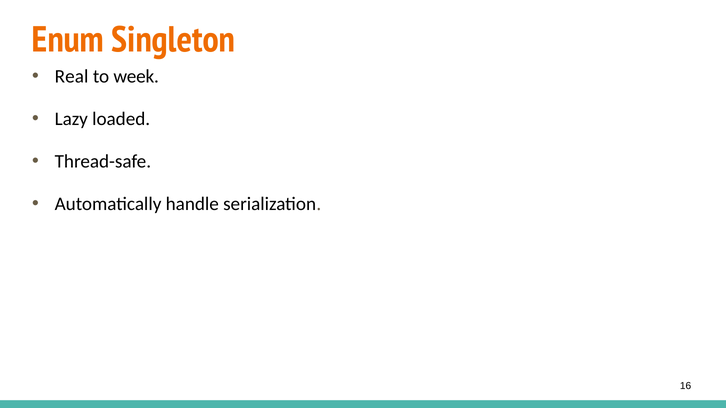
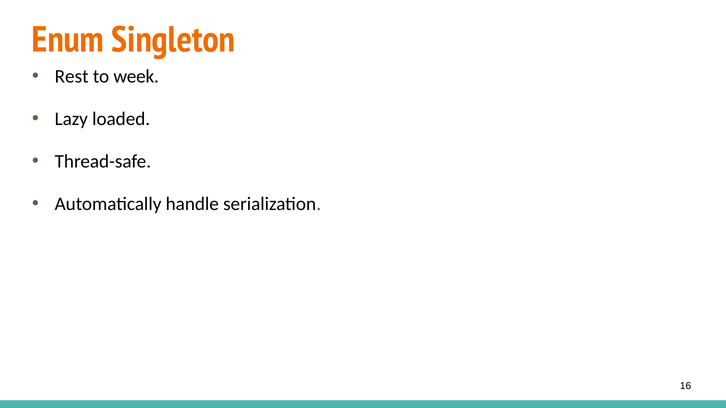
Real: Real -> Rest (72, 77)
